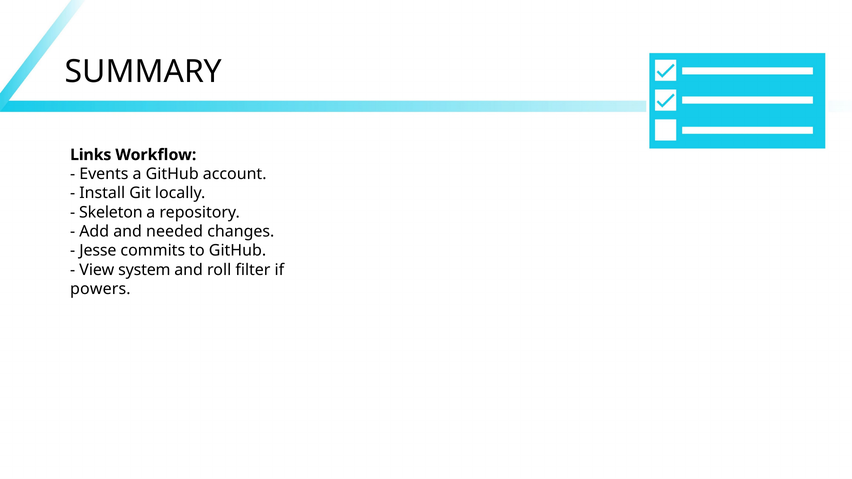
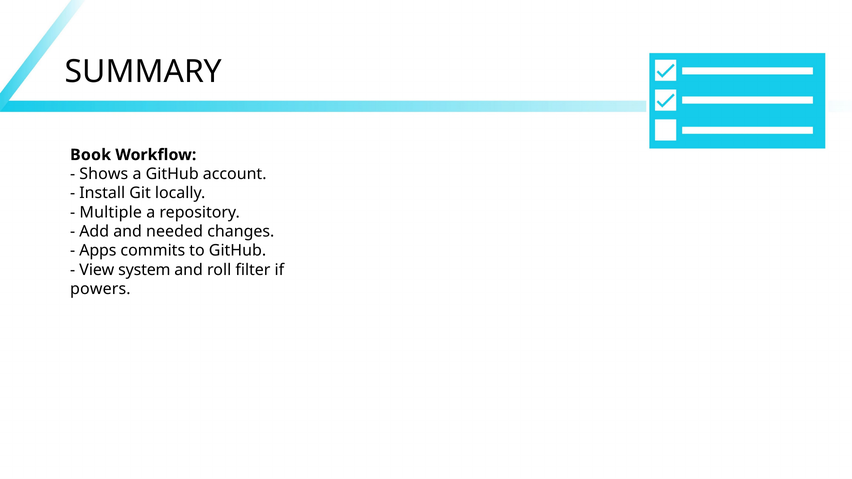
Links: Links -> Book (91, 155)
Events: Events -> Shows (104, 174)
Skeleton: Skeleton -> Multiple (111, 212)
Jesse: Jesse -> Apps (98, 251)
